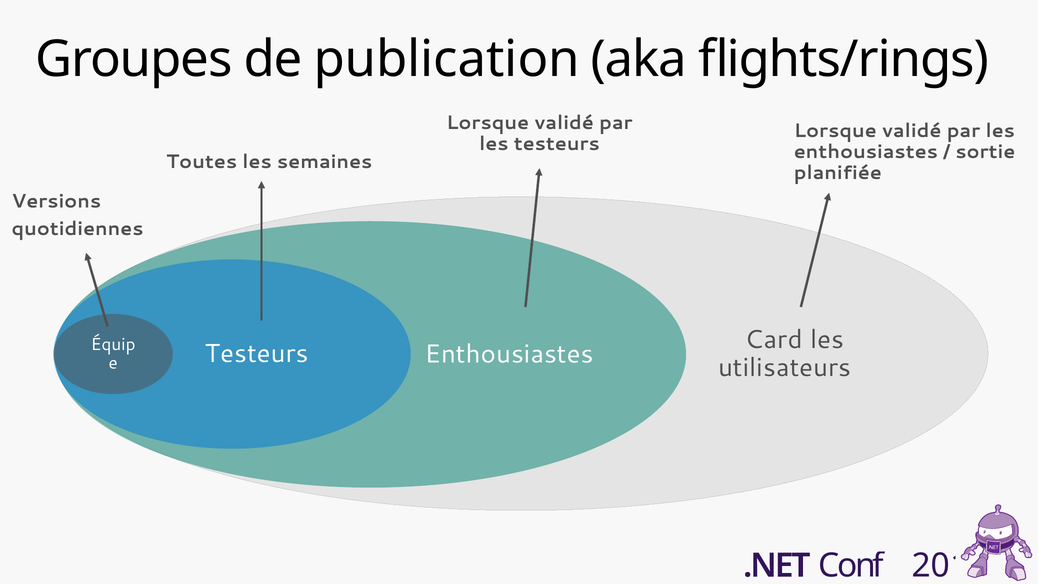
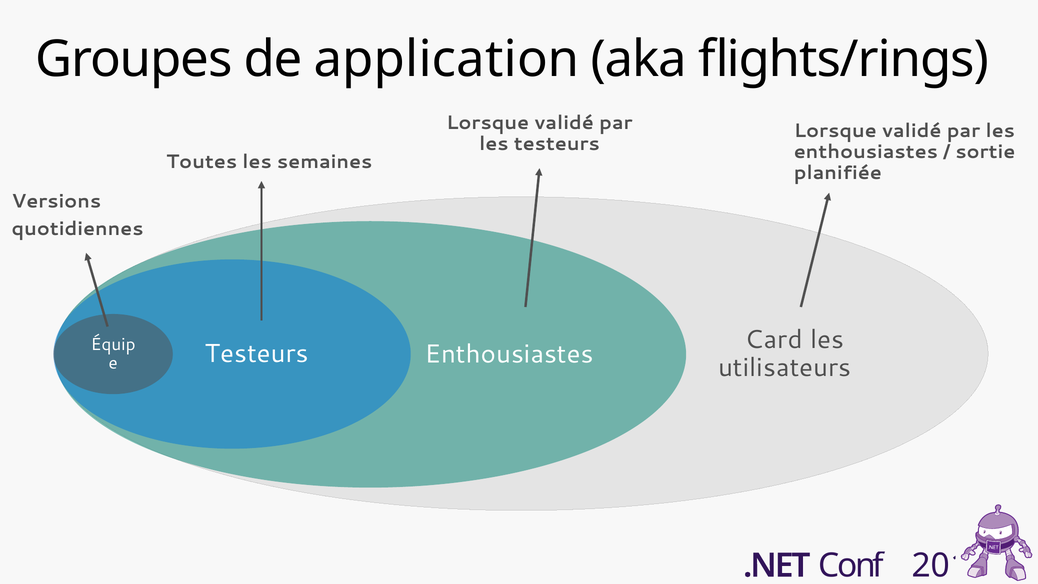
publication: publication -> application (447, 60)
